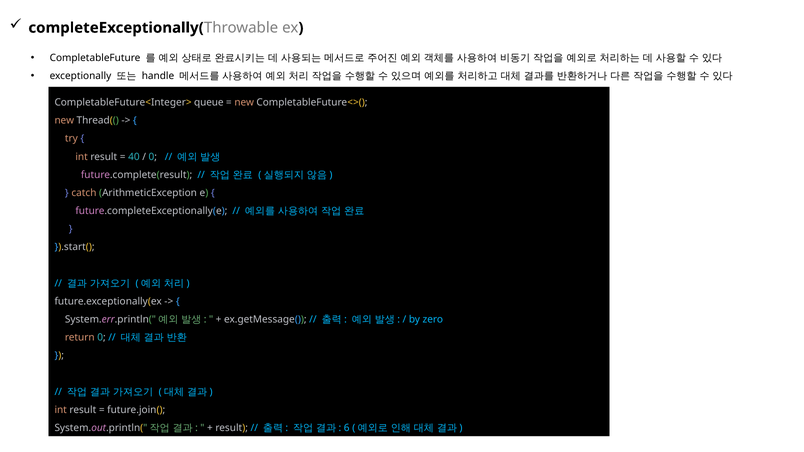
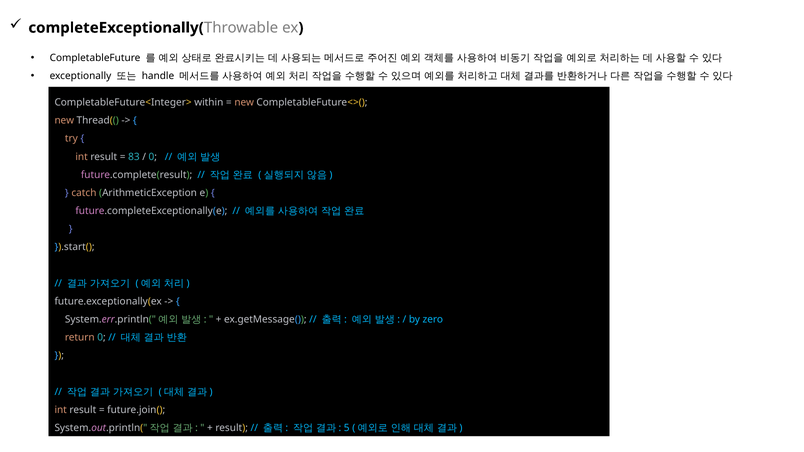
queue: queue -> within (209, 103)
40: 40 -> 83 (134, 157)
6: 6 -> 5 (347, 428)
